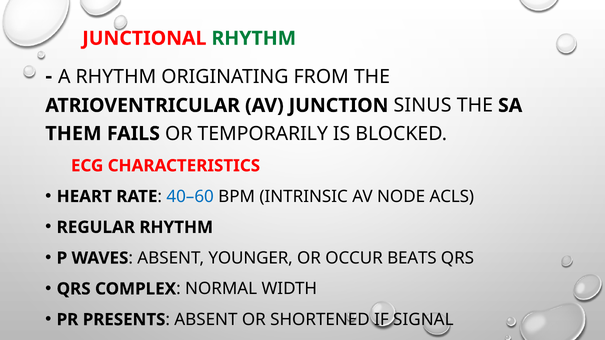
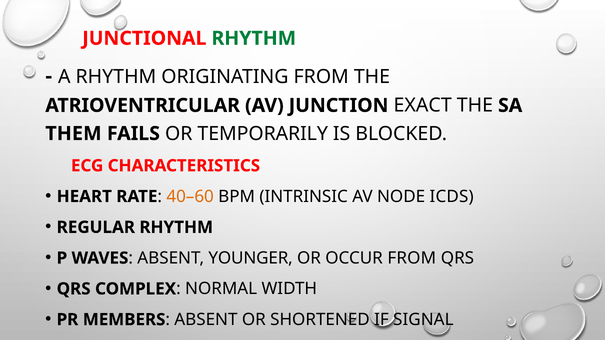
SINUS: SINUS -> EXACT (423, 106)
40–60 colour: blue -> orange (190, 197)
ACLS: ACLS -> ICDS (452, 197)
OCCUR BEATS: BEATS -> FROM (412, 258)
PRESENTS: PRESENTS -> MEMBERS (124, 320)
